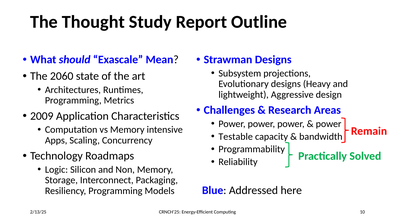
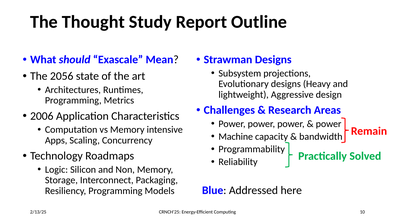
2060: 2060 -> 2056 (62, 76)
2009: 2009 -> 2006 (42, 116)
Testable: Testable -> Machine (236, 137)
